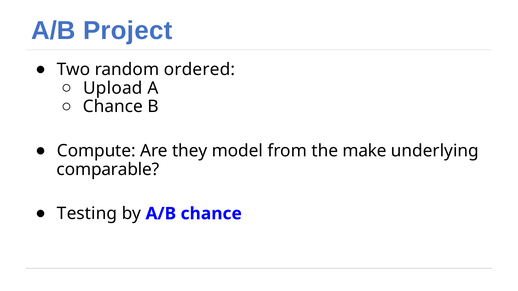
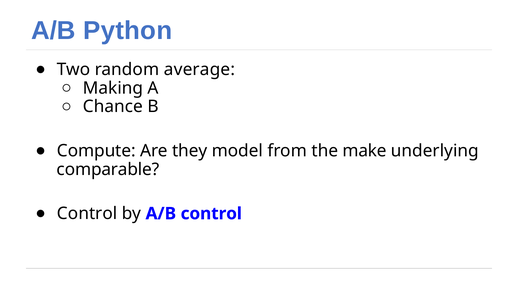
Project: Project -> Python (128, 31)
ordered: ordered -> average (199, 69)
Upload: Upload -> Making (113, 88)
Testing: Testing -> Control (87, 214)
A/B chance: chance -> control (211, 214)
